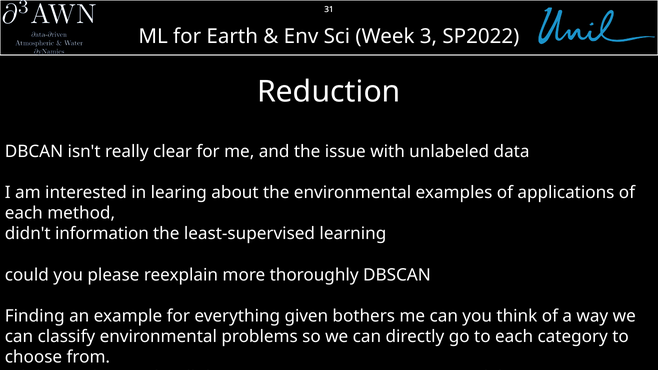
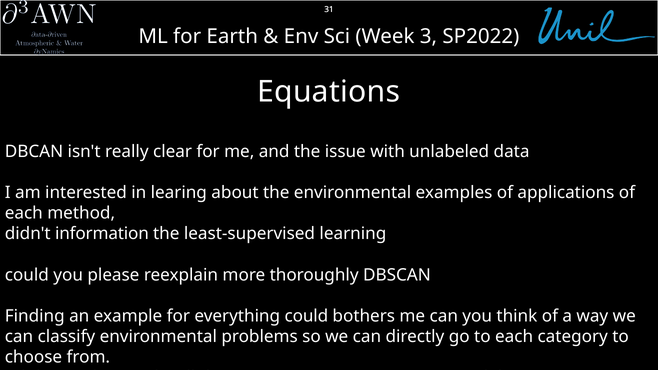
Reduction: Reduction -> Equations (329, 92)
everything given: given -> could (306, 316)
